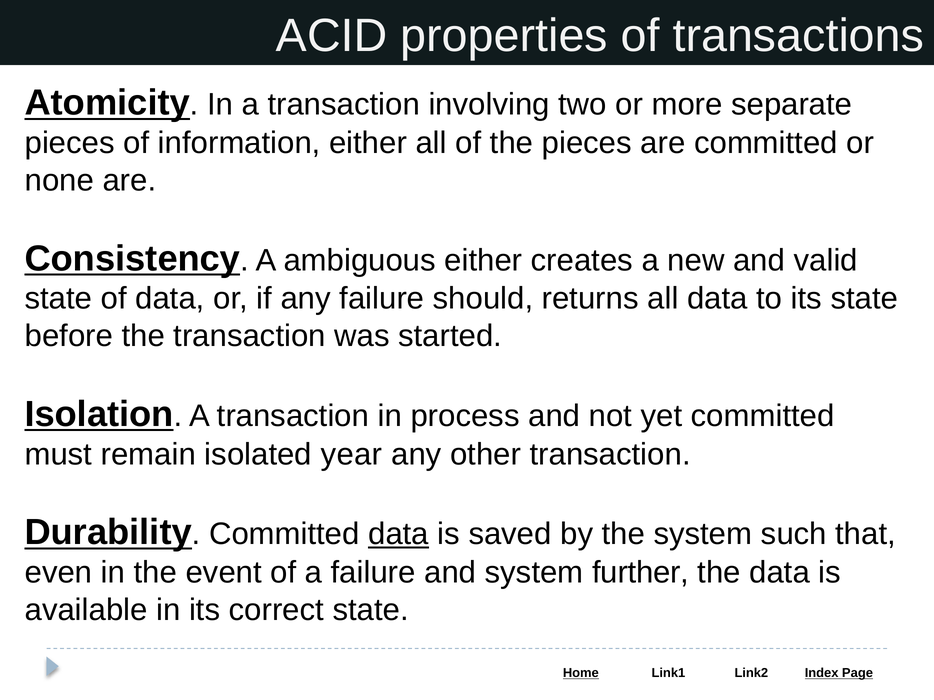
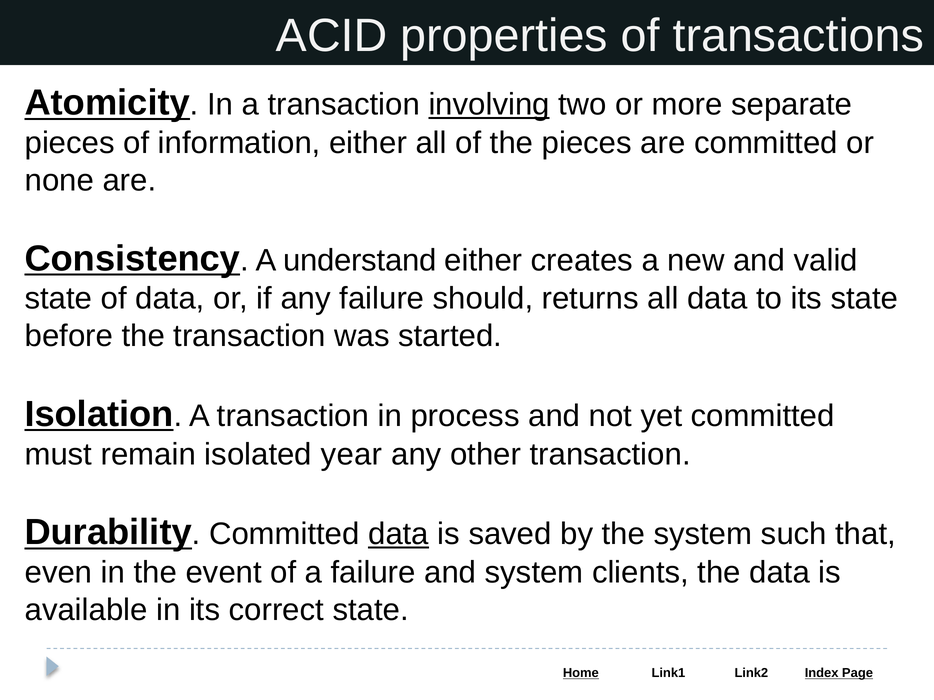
involving underline: none -> present (489, 105)
ambiguous: ambiguous -> understand (360, 260)
further: further -> clients (640, 573)
